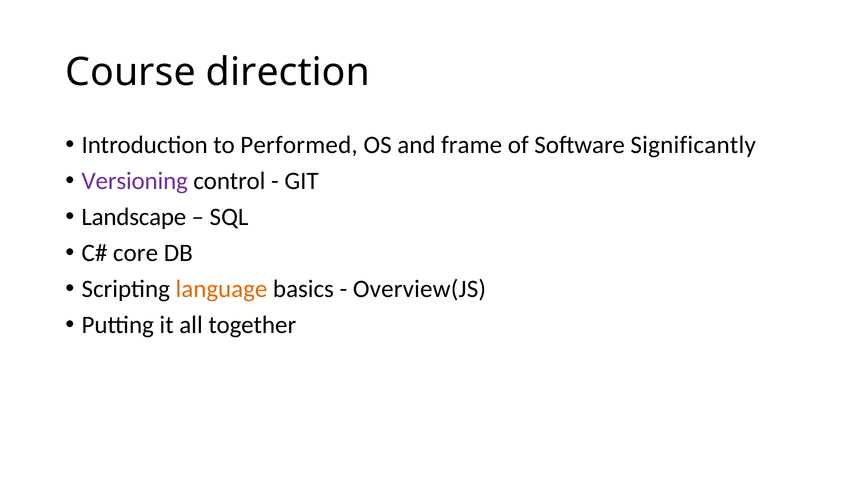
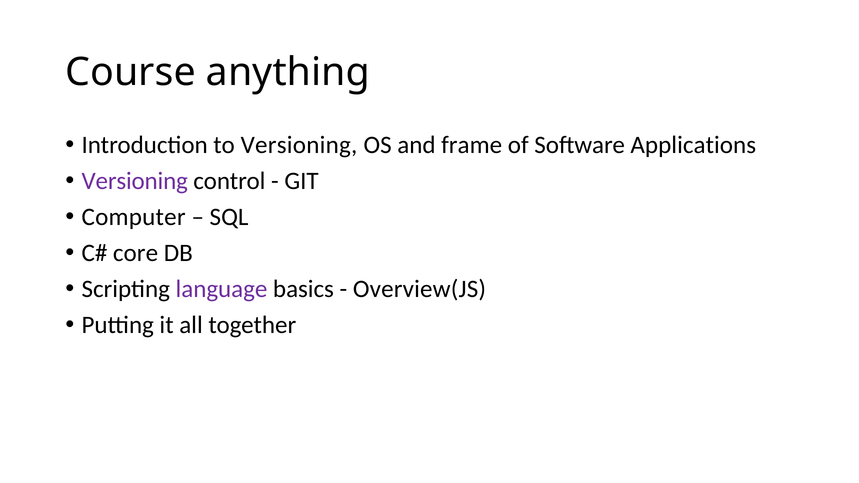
direction: direction -> anything (288, 72)
to Performed: Performed -> Versioning (299, 145)
Significantly: Significantly -> Applications (693, 145)
Landscape: Landscape -> Computer (134, 217)
language colour: orange -> purple (221, 289)
